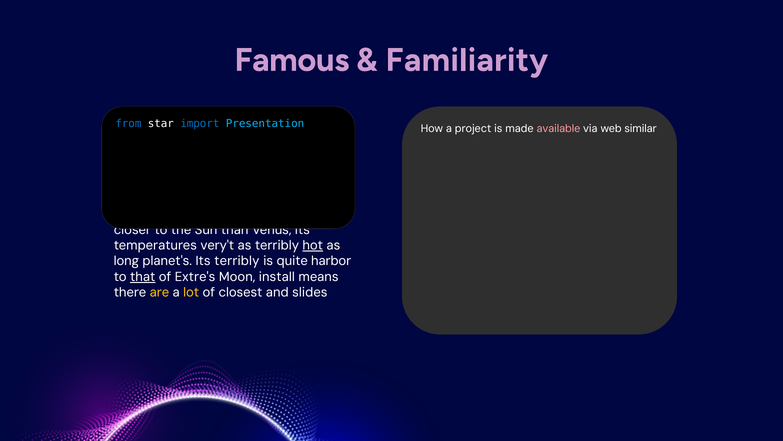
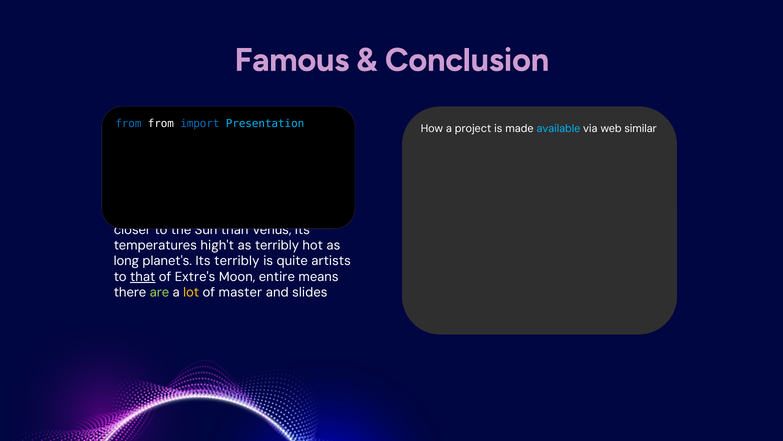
Familiarity: Familiarity -> Conclusion (467, 60)
from star: star -> from (161, 123)
available colour: pink -> light blue (558, 129)
very't: very't -> high't (217, 245)
hot underline: present -> none (313, 245)
quite harbor: harbor -> artists (331, 261)
Moon install: install -> entire (277, 276)
are colour: yellow -> light green (159, 292)
of closest: closest -> master (240, 292)
